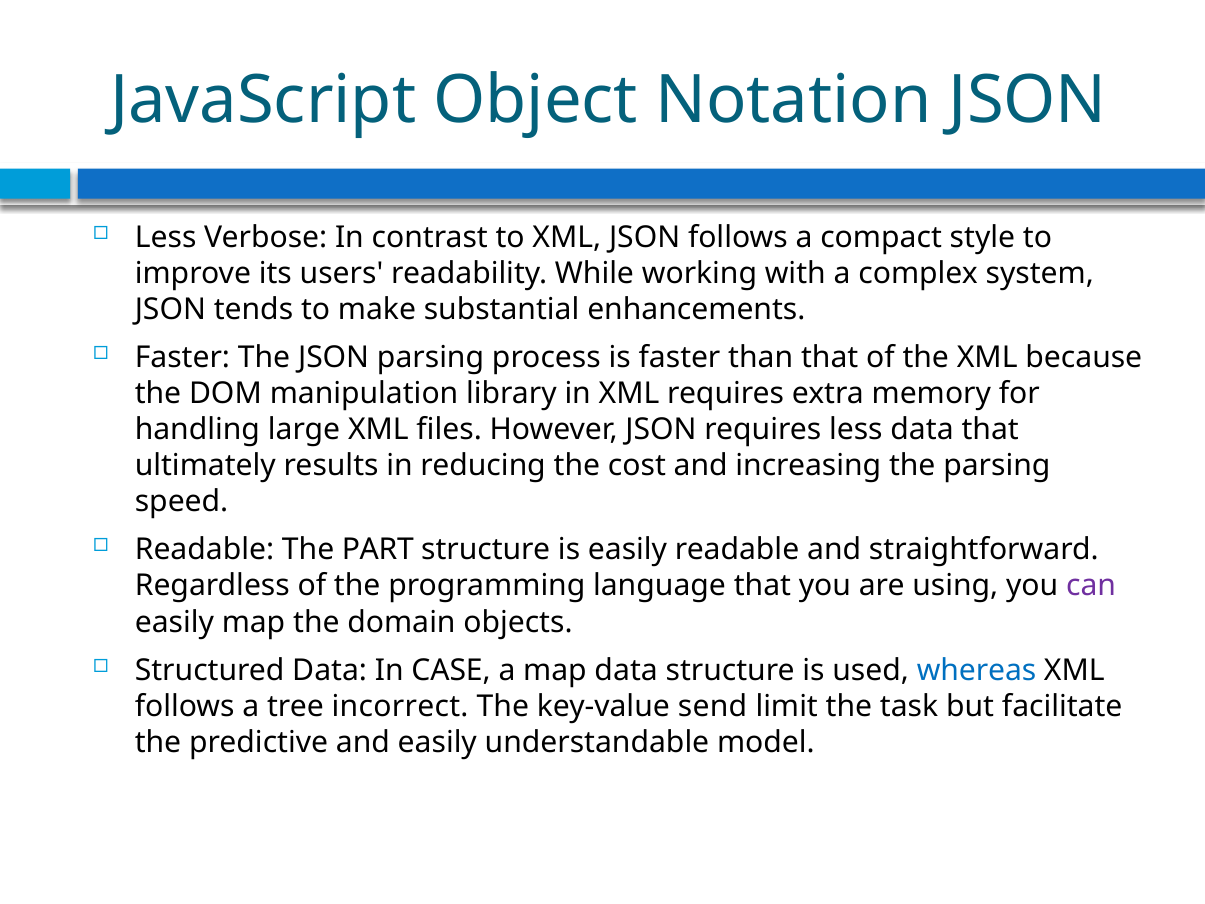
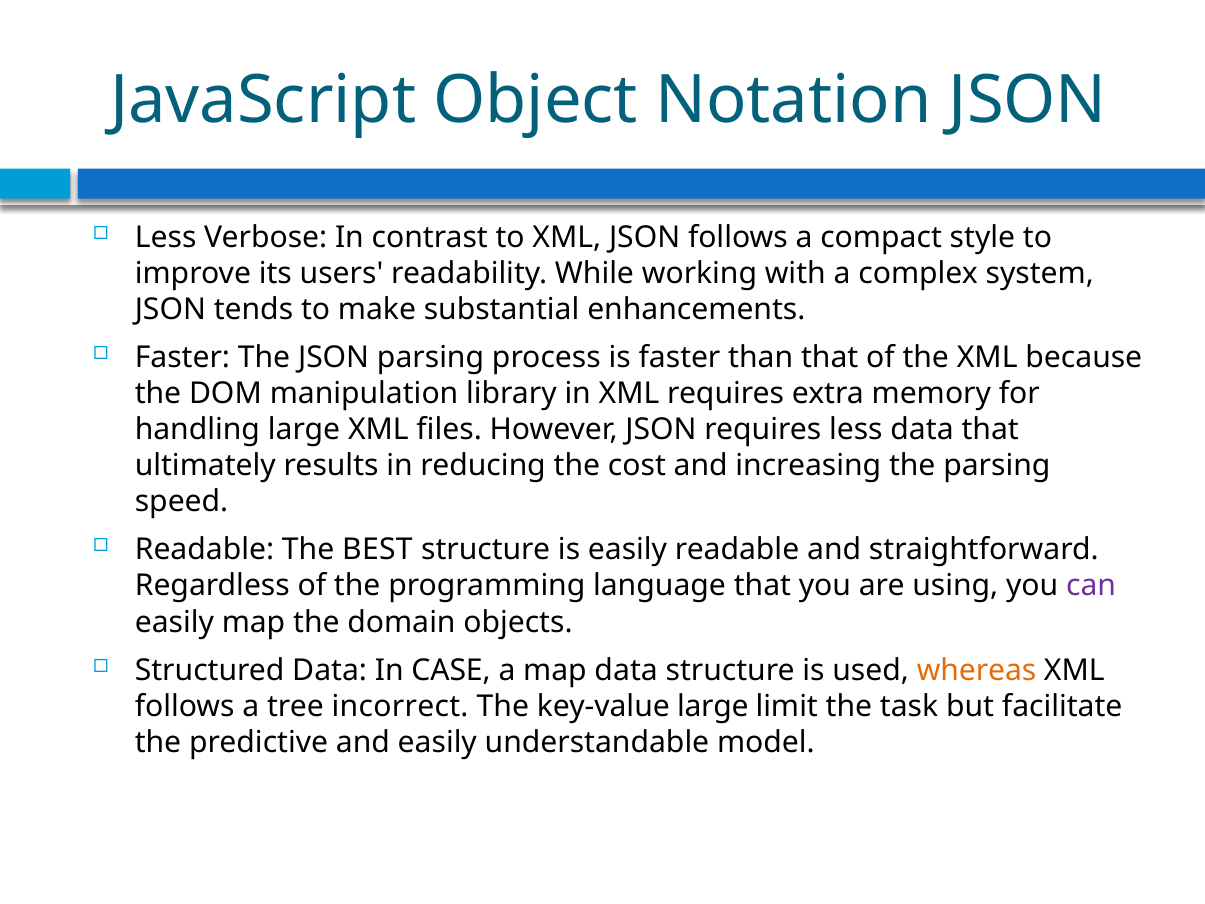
PART: PART -> BEST (377, 550)
whereas colour: blue -> orange (977, 670)
key-value send: send -> large (713, 706)
